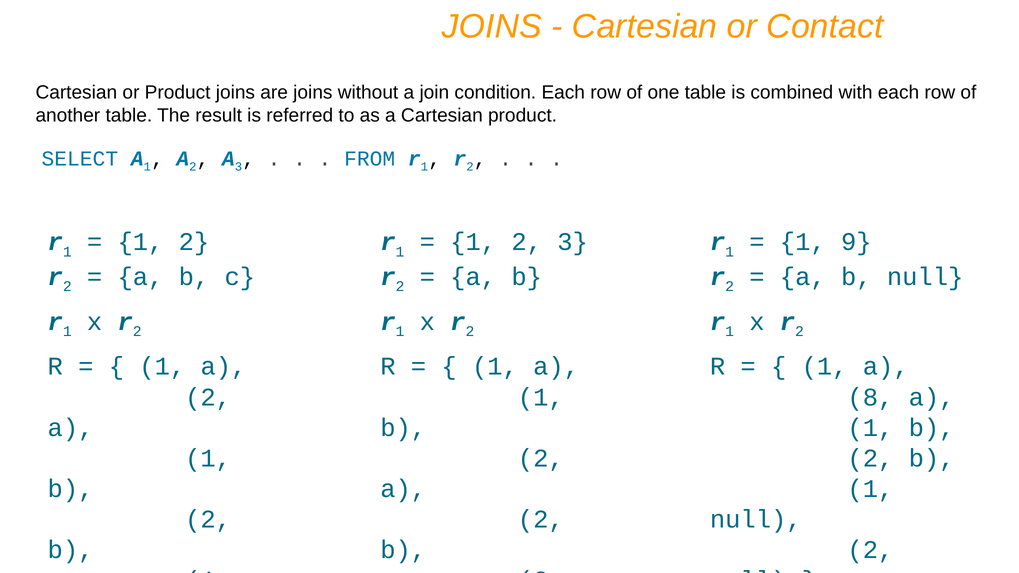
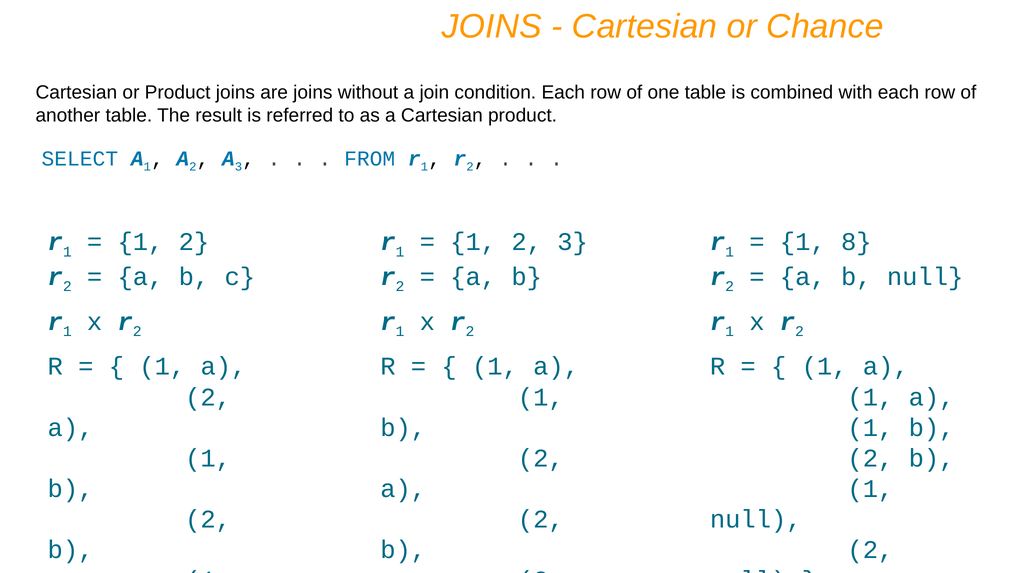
Contact: Contact -> Chance (825, 27)
9: 9 -> 8 (856, 242)
8: 8 -> 1 (870, 397)
